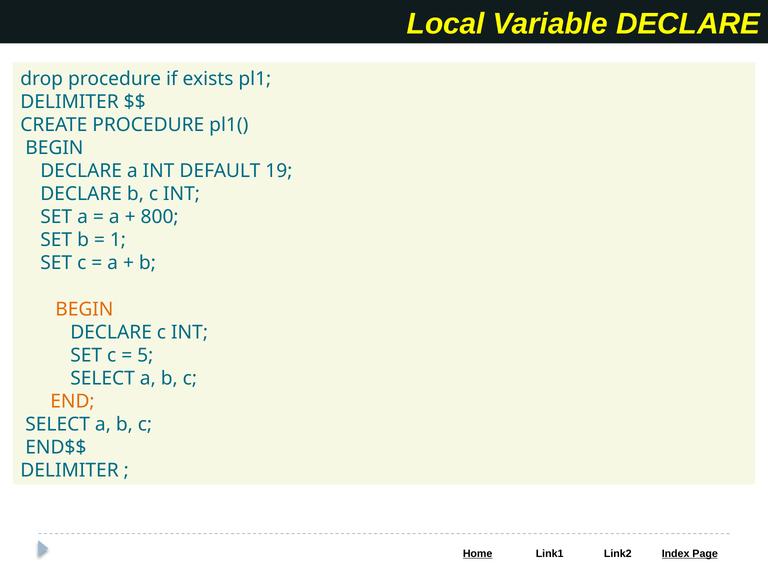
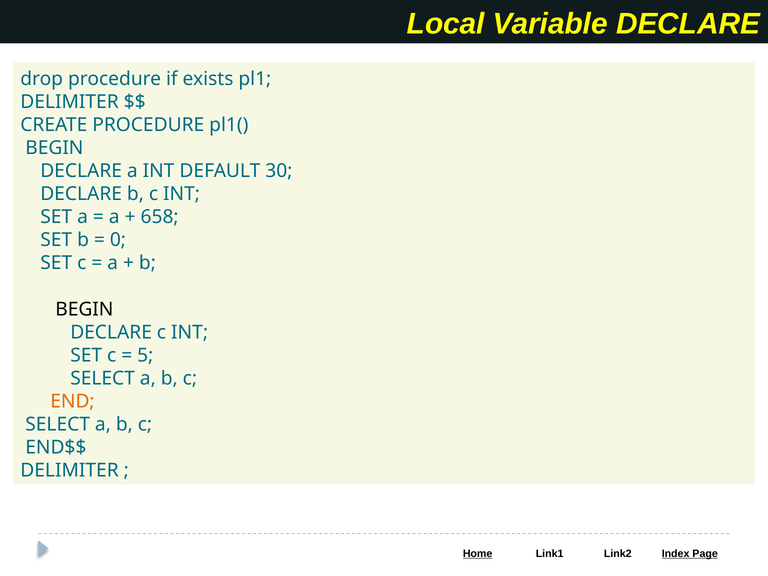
19: 19 -> 30 (279, 171)
800: 800 -> 658 (160, 217)
1: 1 -> 0 (118, 240)
BEGIN colour: orange -> black (84, 309)
